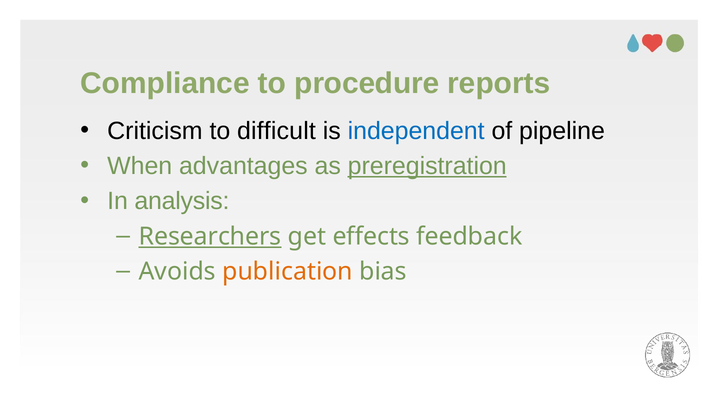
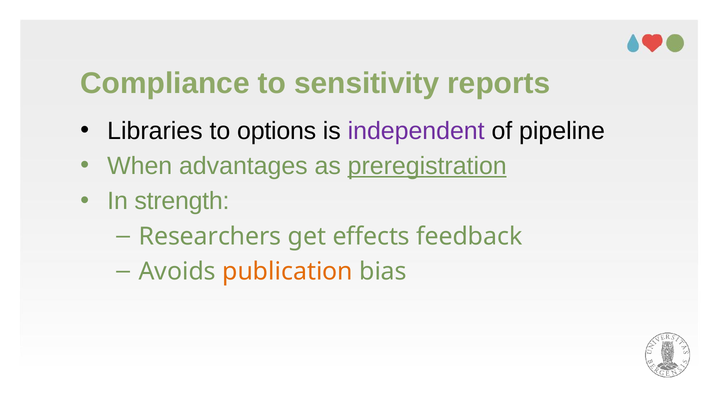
procedure: procedure -> sensitivity (367, 83)
Criticism: Criticism -> Libraries (155, 131)
difficult: difficult -> options (277, 131)
independent colour: blue -> purple (416, 131)
analysis: analysis -> strength (182, 201)
Researchers underline: present -> none (210, 236)
